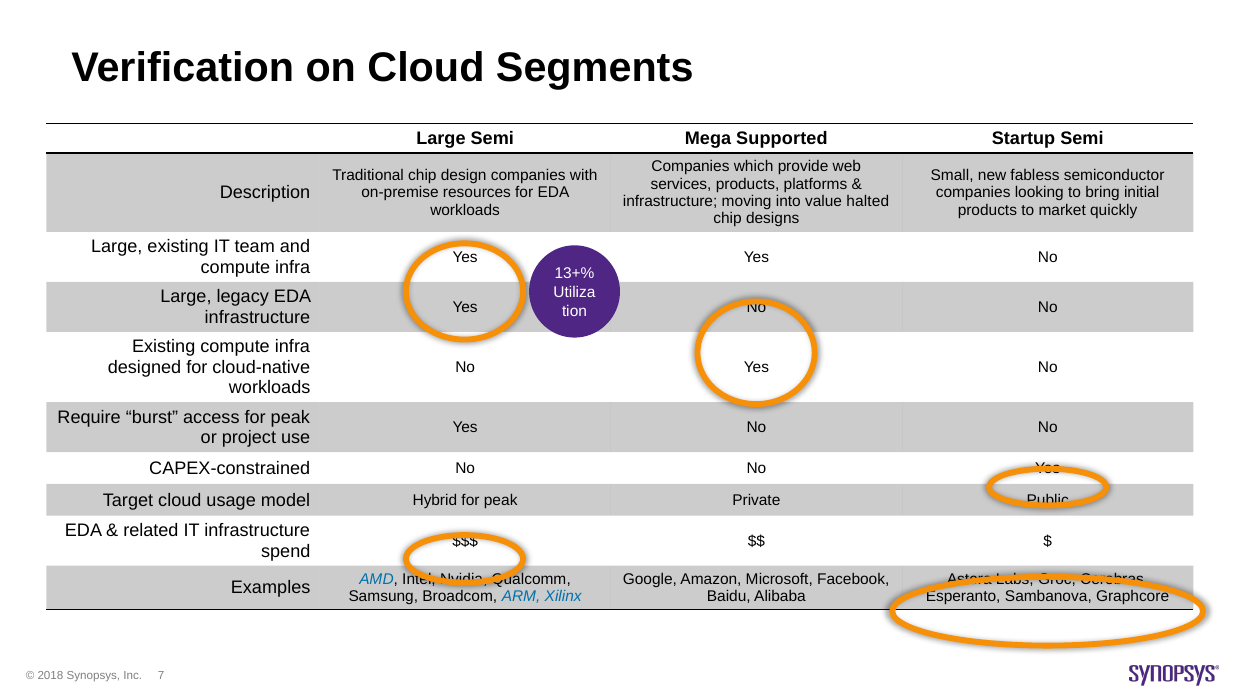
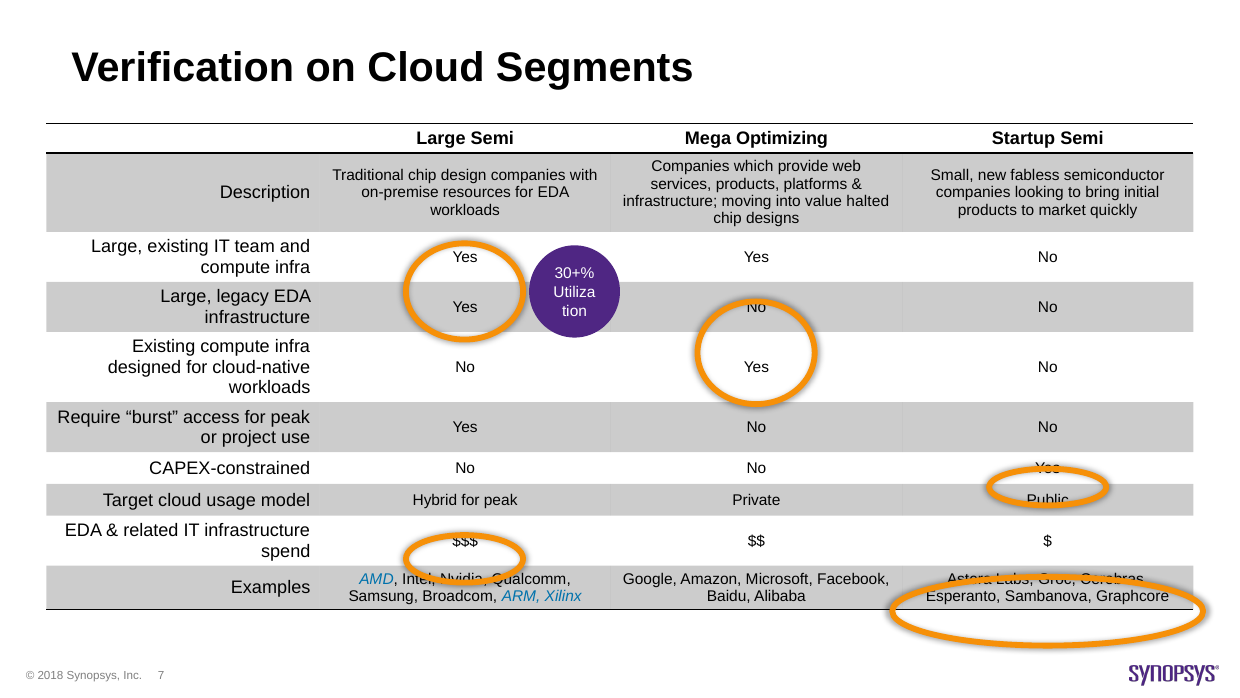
Supported: Supported -> Optimizing (782, 138)
13+%: 13+% -> 30+% (574, 274)
